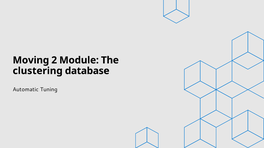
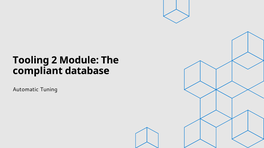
Moving: Moving -> Tooling (31, 60)
clustering: clustering -> compliant (38, 71)
